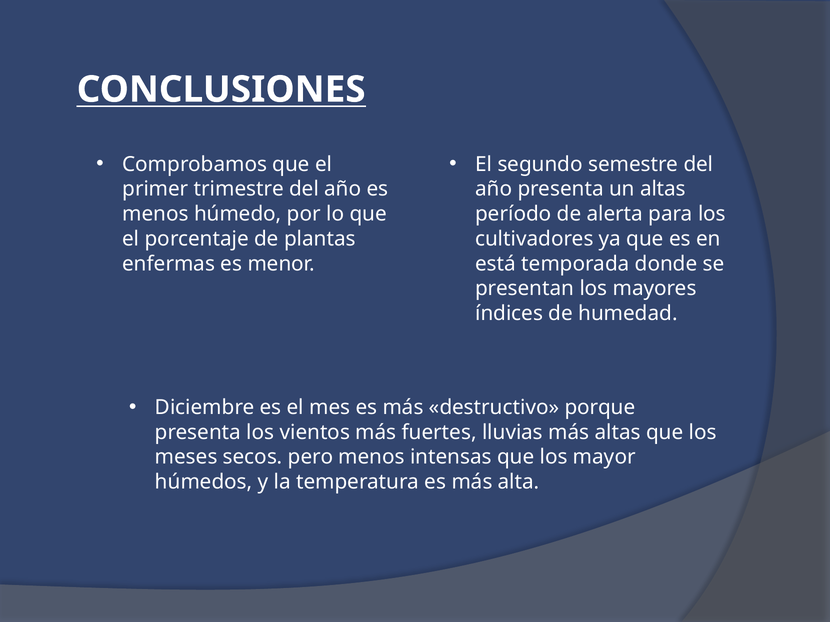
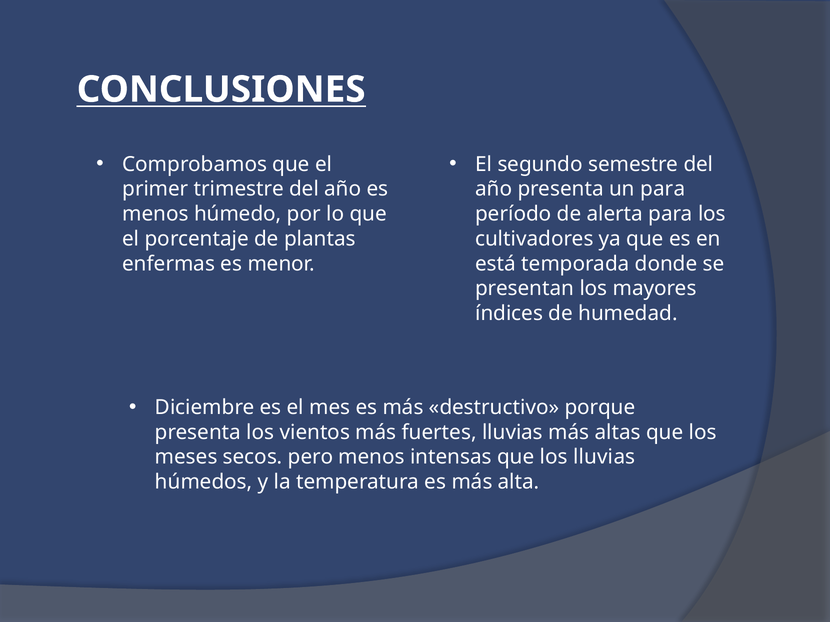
un altas: altas -> para (663, 189)
los mayor: mayor -> lluvias (604, 457)
